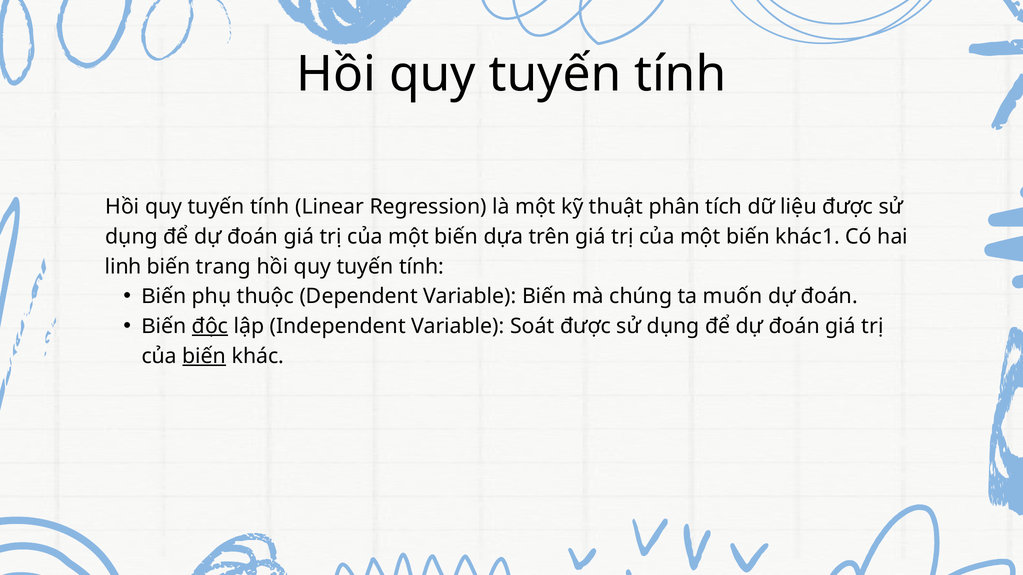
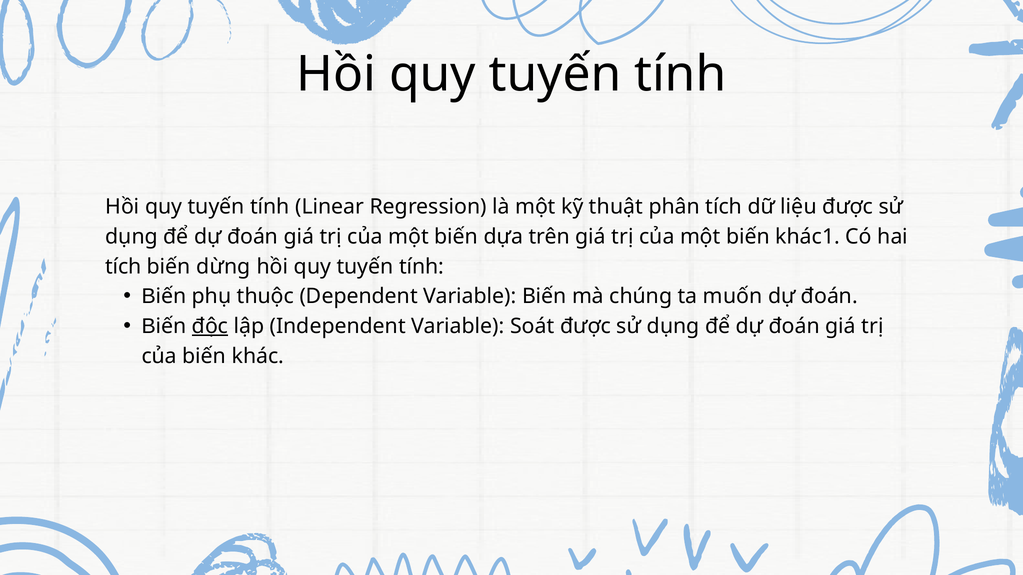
linh: linh -> tích (123, 267)
trang: trang -> dừng (223, 267)
biến underline: present -> none (204, 356)
